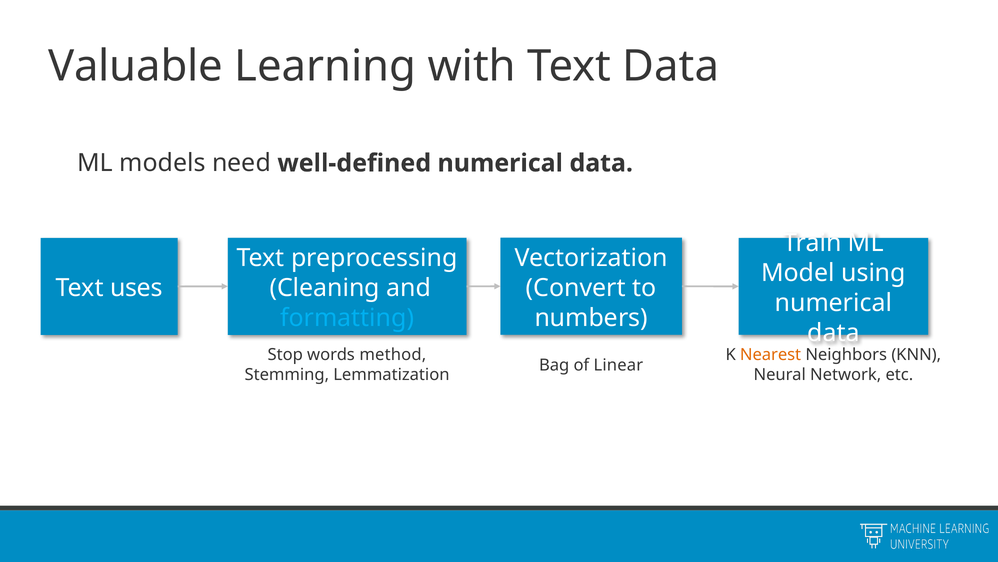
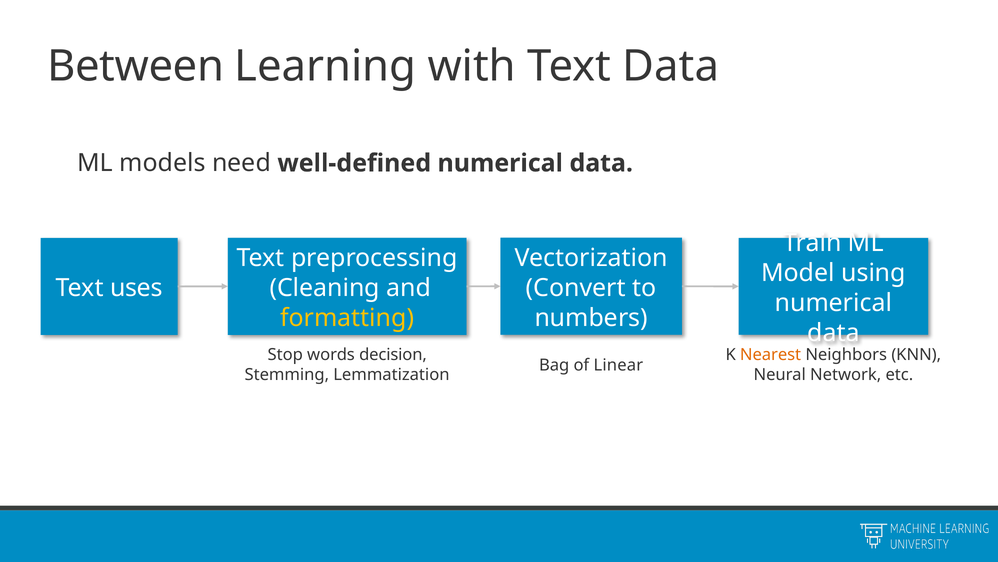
Valuable: Valuable -> Between (136, 66)
formatting colour: light blue -> yellow (347, 318)
method: method -> decision (393, 355)
